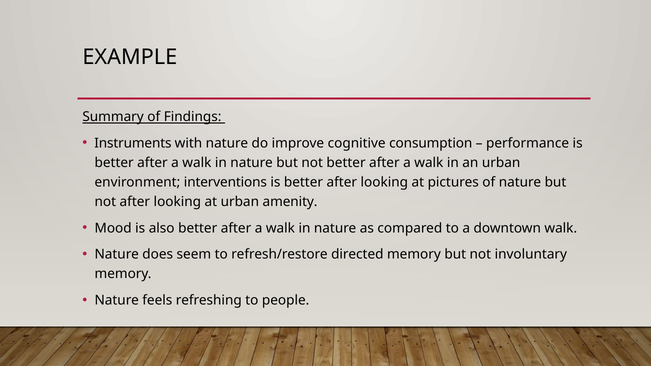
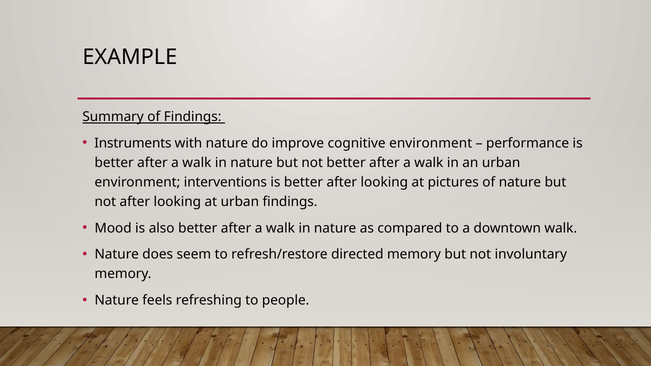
cognitive consumption: consumption -> environment (431, 143)
urban amenity: amenity -> findings (290, 202)
